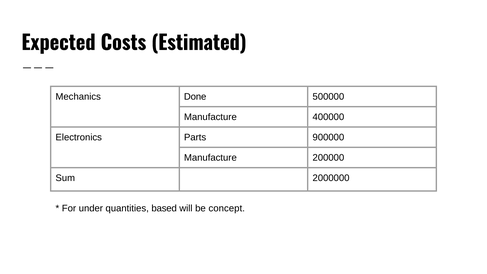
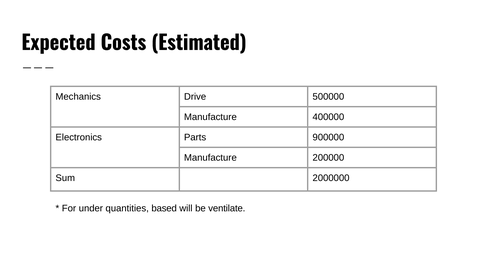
Done: Done -> Drive (195, 97)
concept: concept -> ventilate (227, 208)
